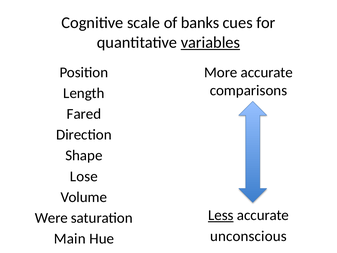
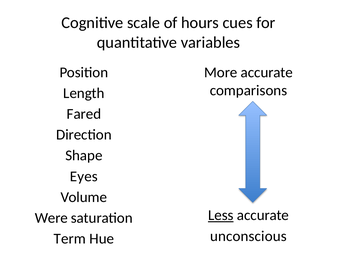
banks: banks -> hours (200, 23)
variables underline: present -> none (210, 42)
Lose: Lose -> Eyes (84, 176)
Main: Main -> Term (70, 239)
